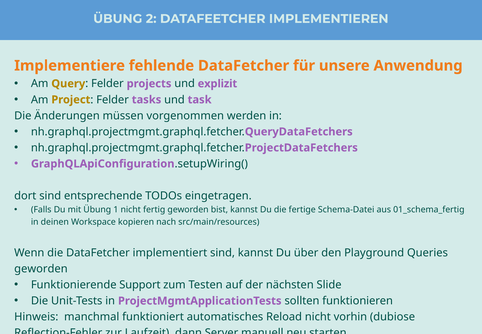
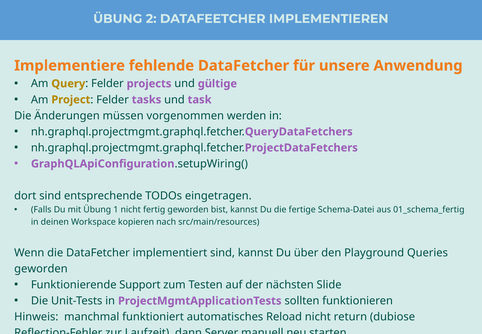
explizit: explizit -> gültige (217, 84)
vorhin: vorhin -> return (350, 317)
